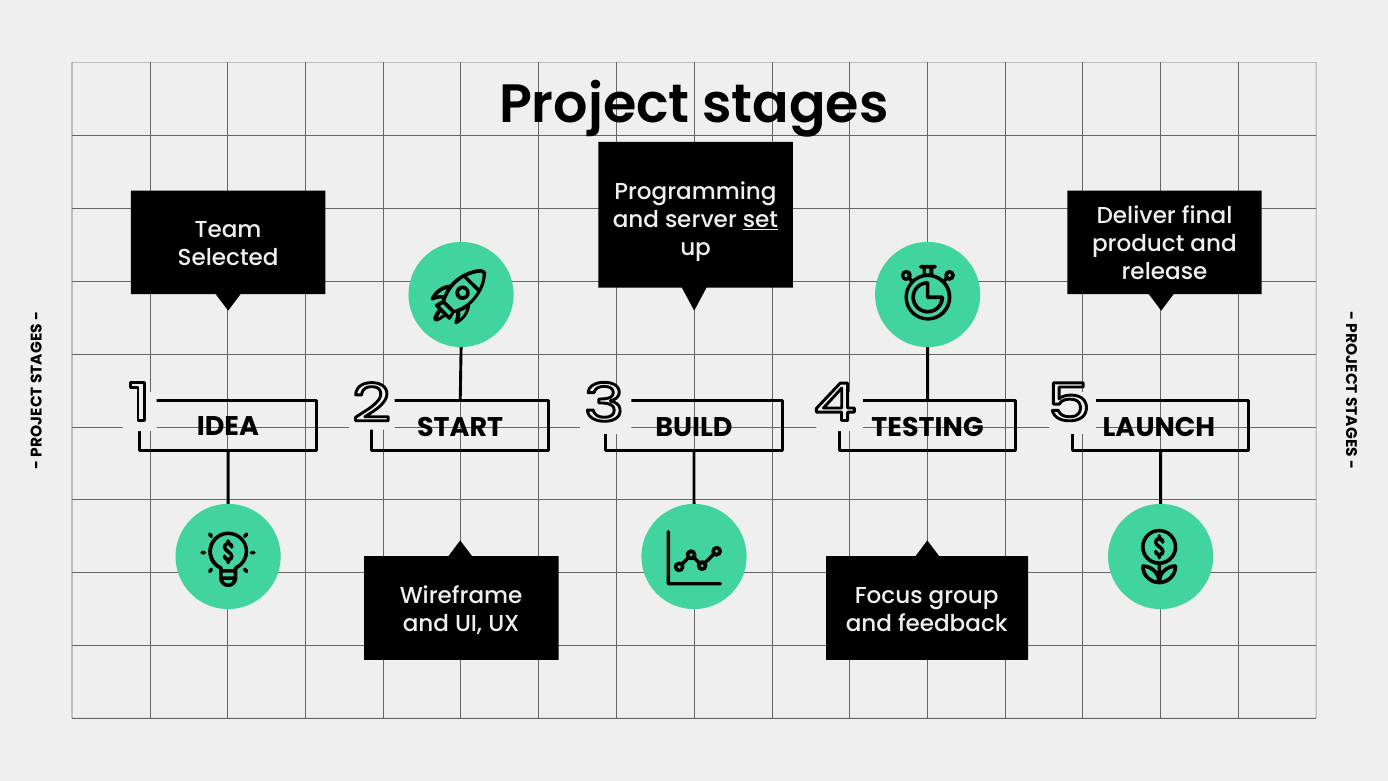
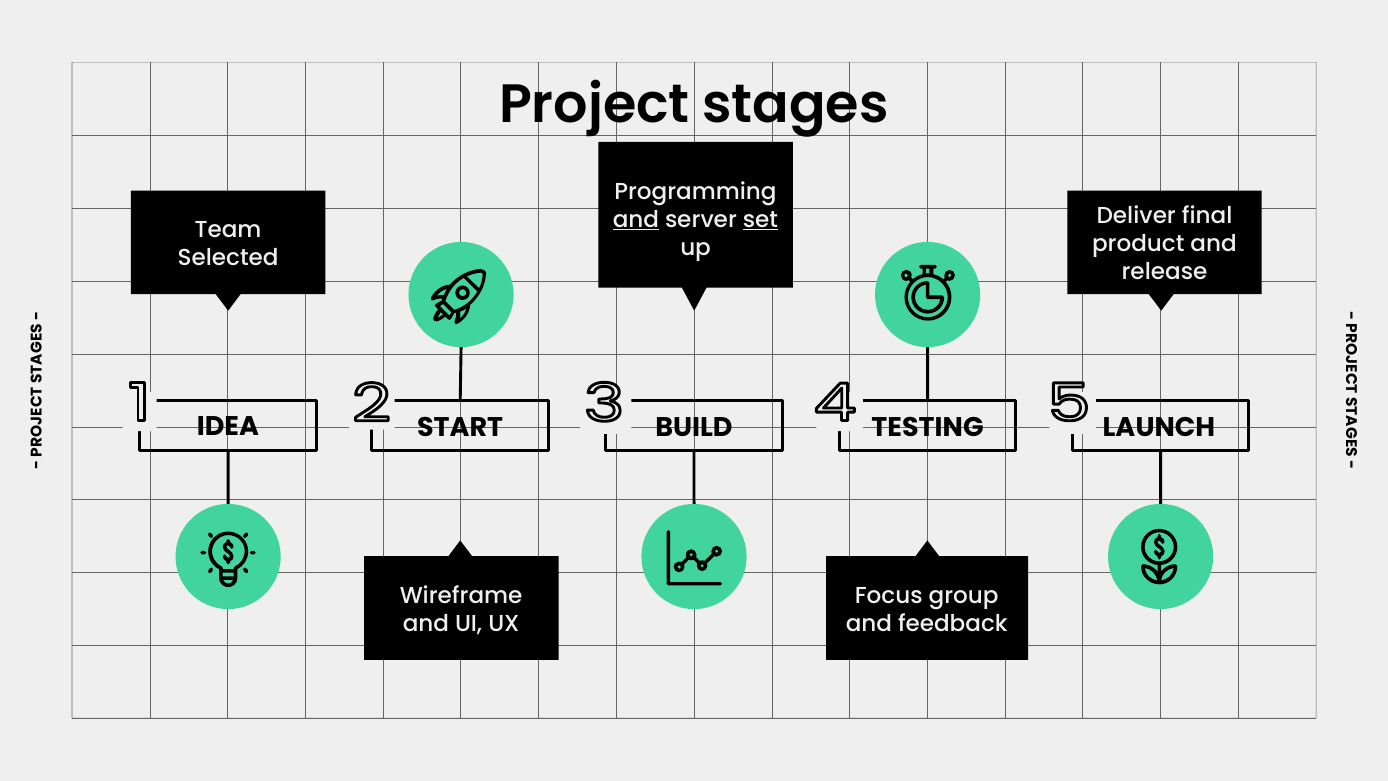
and underline: none -> present (636, 220)
